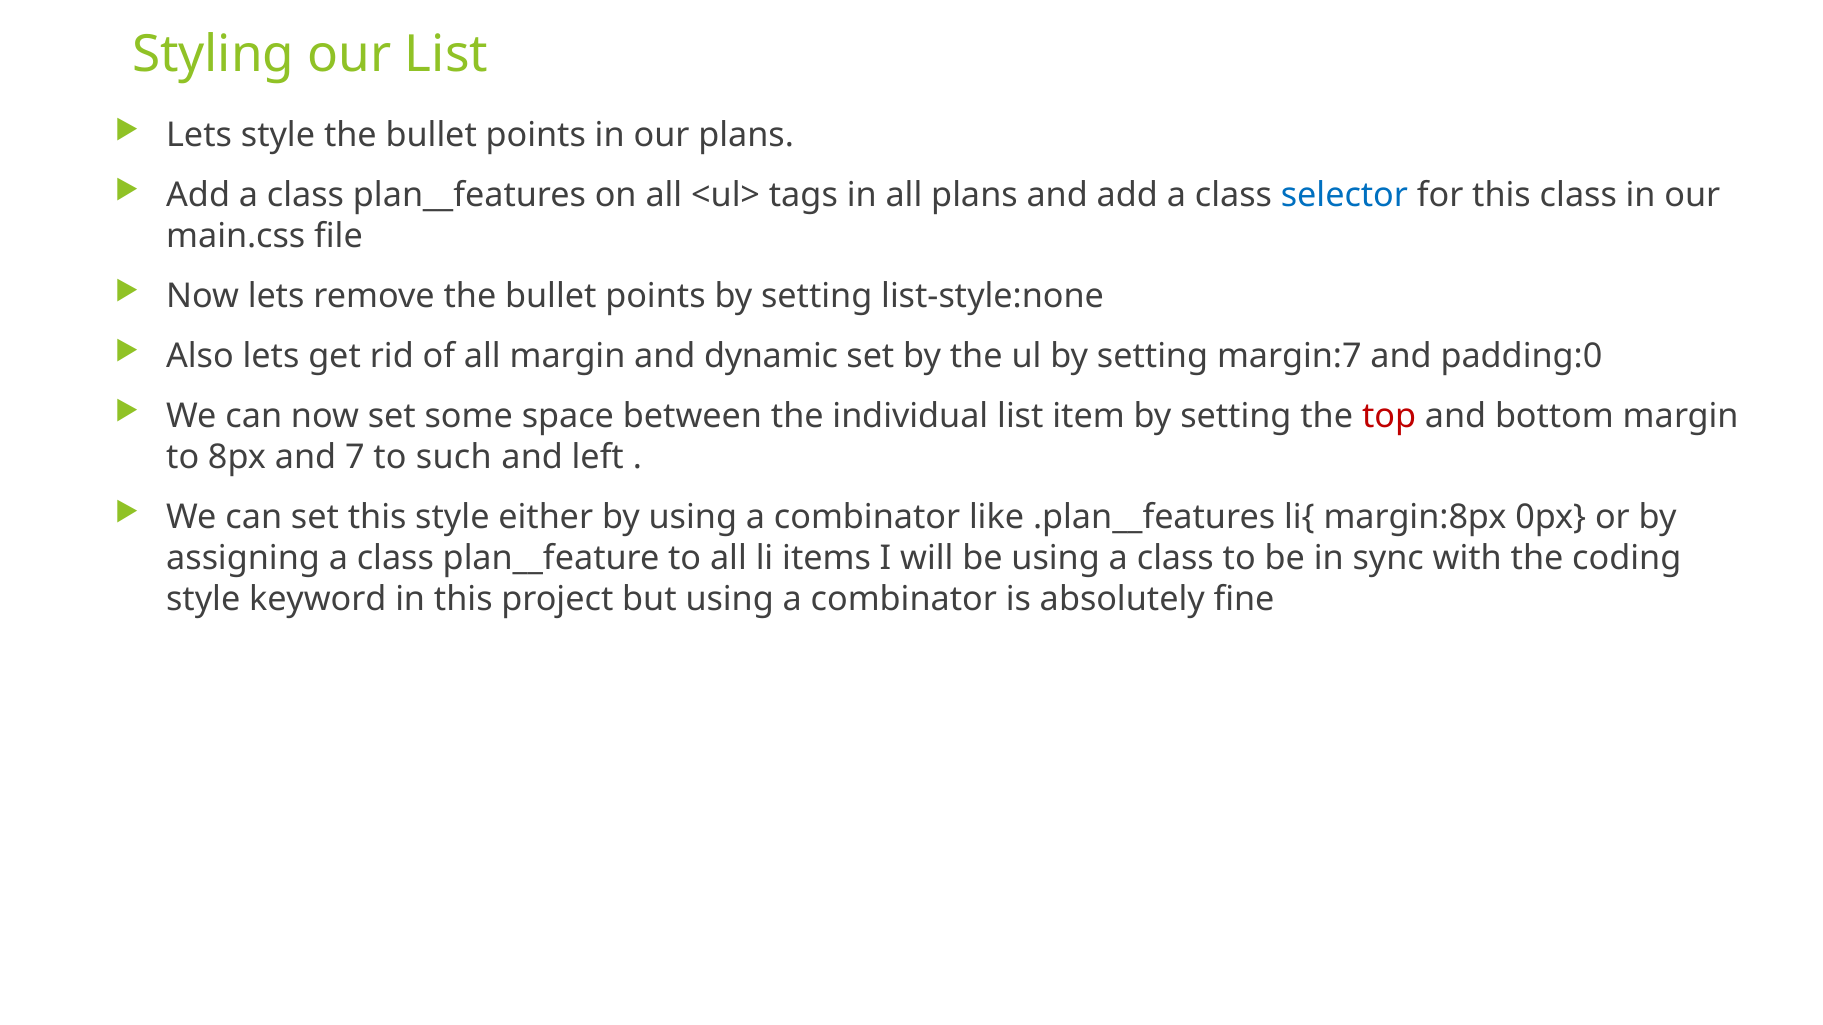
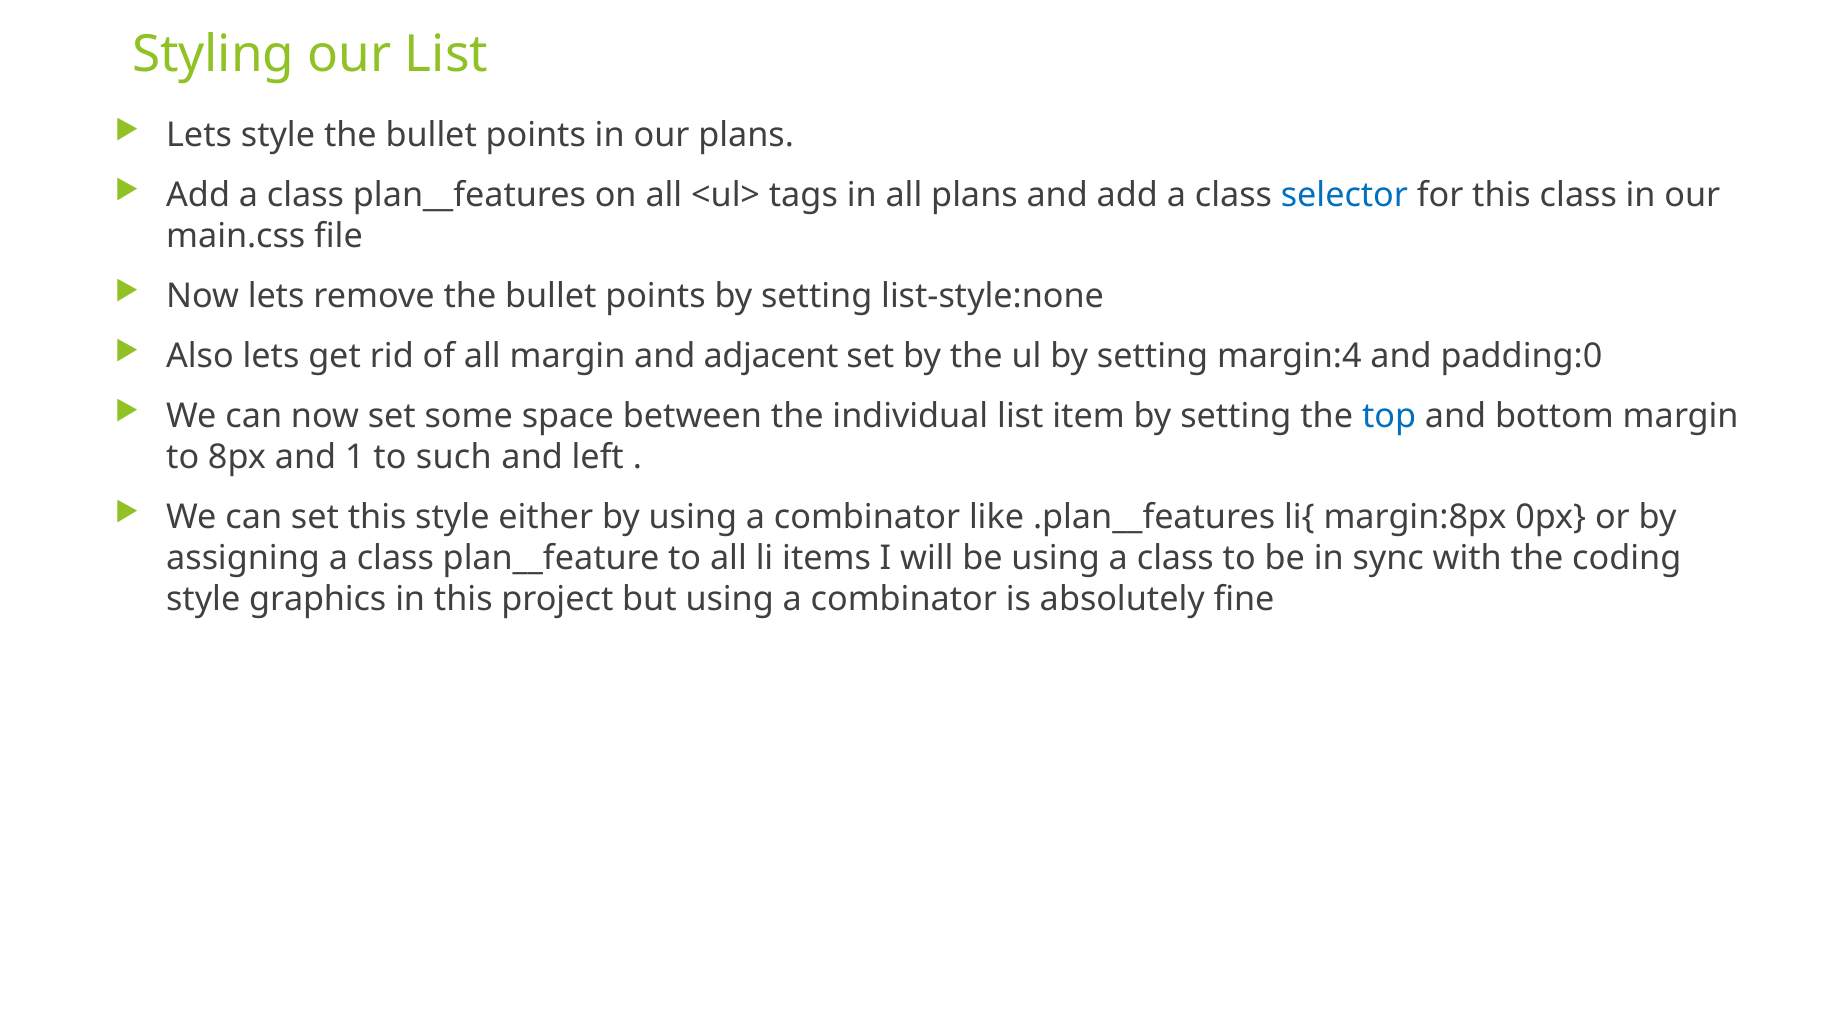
dynamic: dynamic -> adjacent (771, 356)
margin:7: margin:7 -> margin:4 (1289, 356)
top colour: red -> blue (1389, 416)
7: 7 -> 1 (355, 458)
keyword: keyword -> graphics (318, 600)
